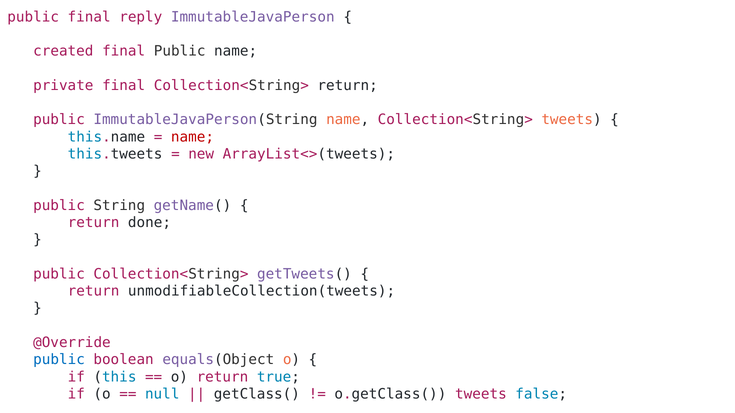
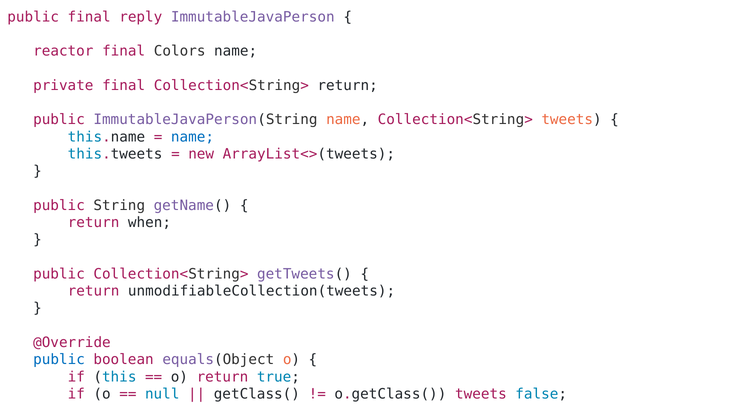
created: created -> reactor (63, 51)
final Public: Public -> Colors (180, 51)
name colour: red -> blue (193, 137)
done: done -> when (150, 223)
